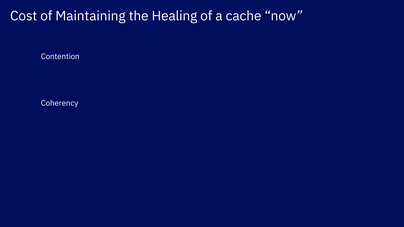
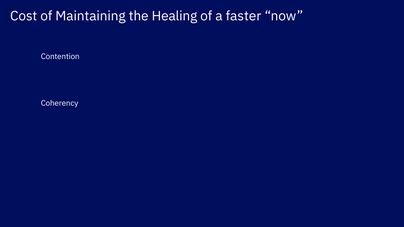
cache: cache -> faster (244, 16)
